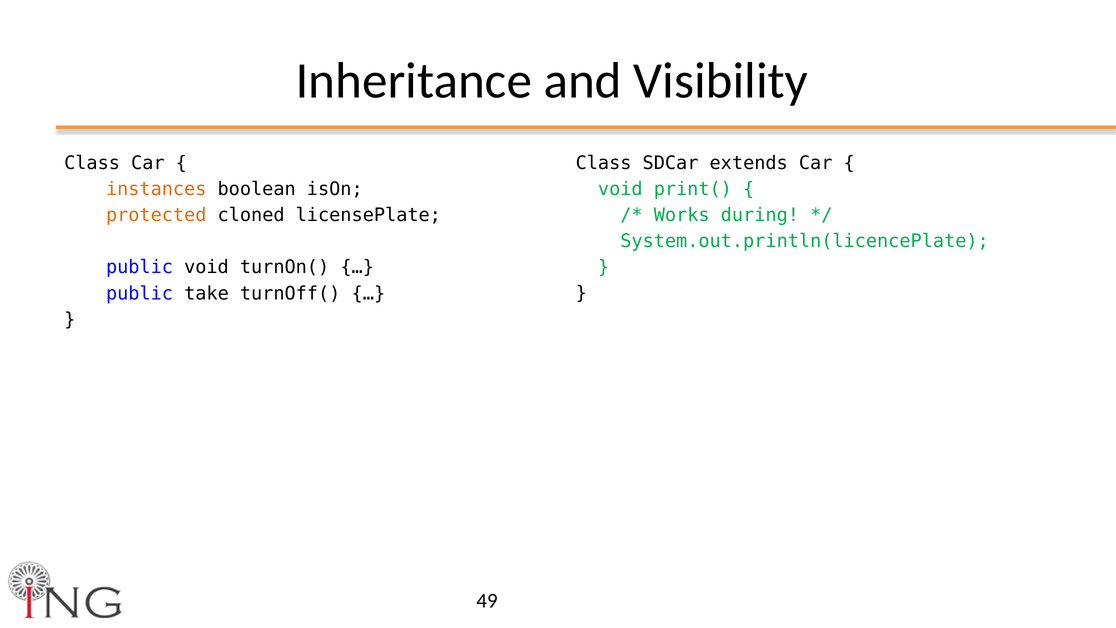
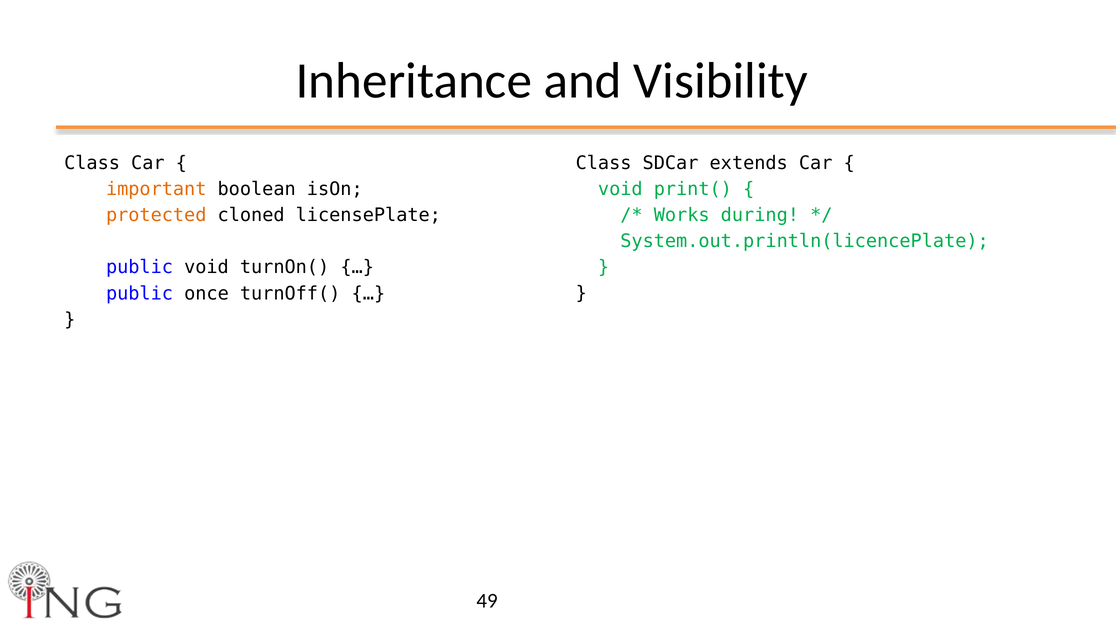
instances: instances -> important (156, 189)
take: take -> once (206, 293)
